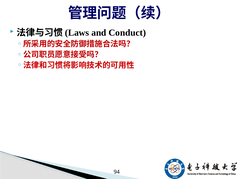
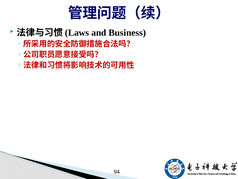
Conduct: Conduct -> Business (127, 33)
